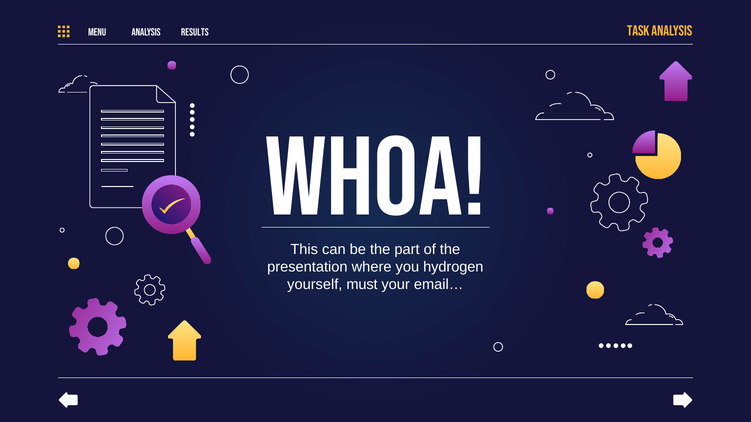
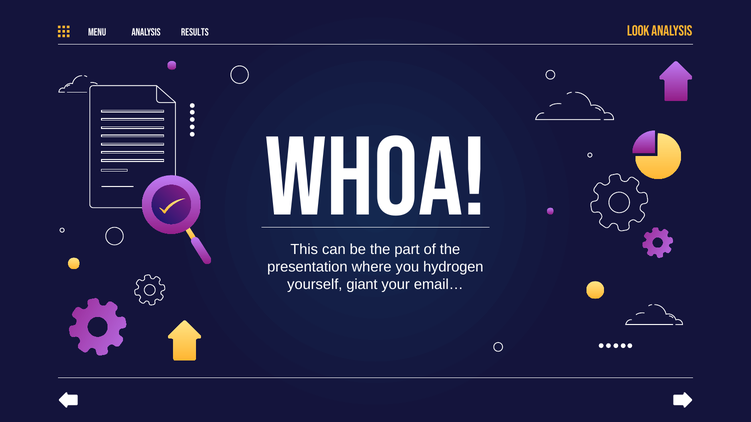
Task: Task -> Look (638, 31)
must: must -> giant (362, 285)
